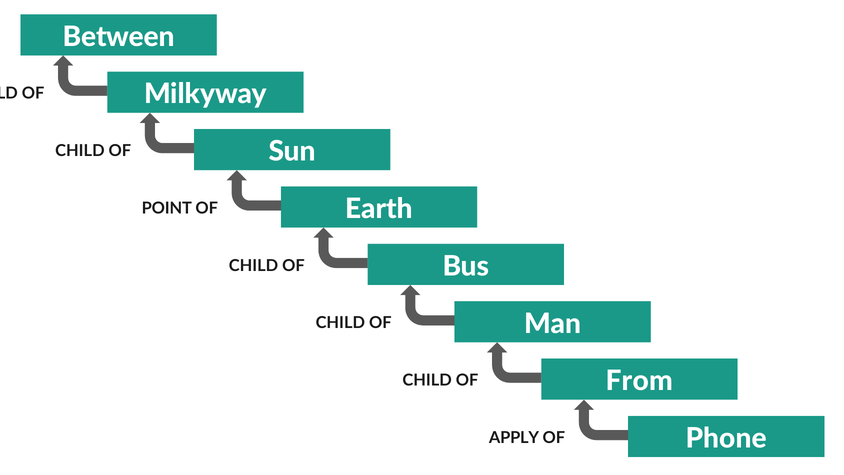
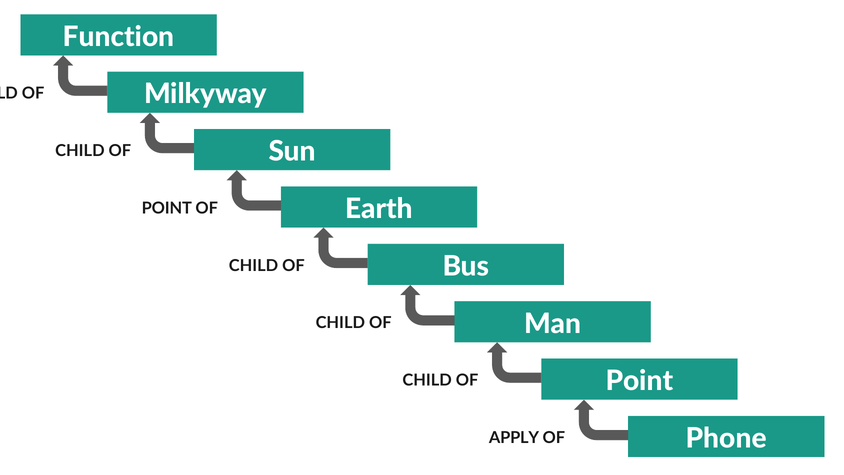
Between: Between -> Function (119, 37)
From: From -> Point (639, 381)
